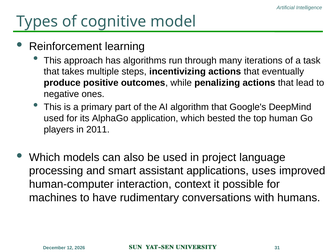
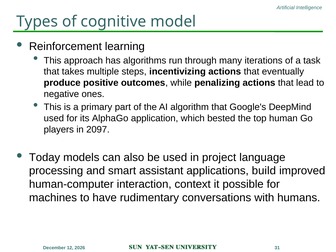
2011: 2011 -> 2097 (98, 130)
Which: Which -> Today (45, 157)
uses: uses -> build (264, 171)
